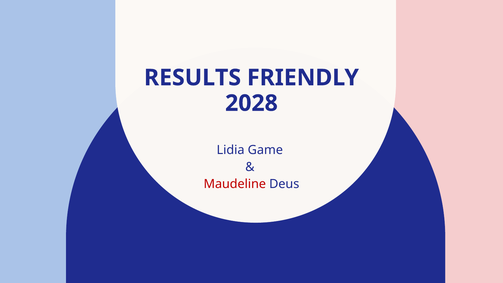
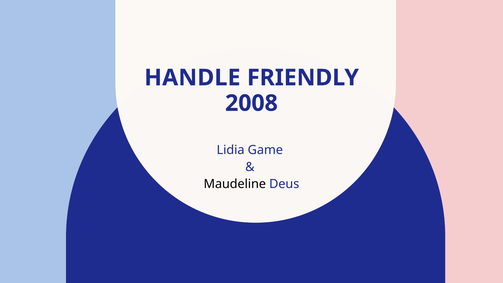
RESULTS: RESULTS -> HANDLE (192, 78)
2028: 2028 -> 2008 (251, 103)
Maudeline colour: red -> black (235, 184)
